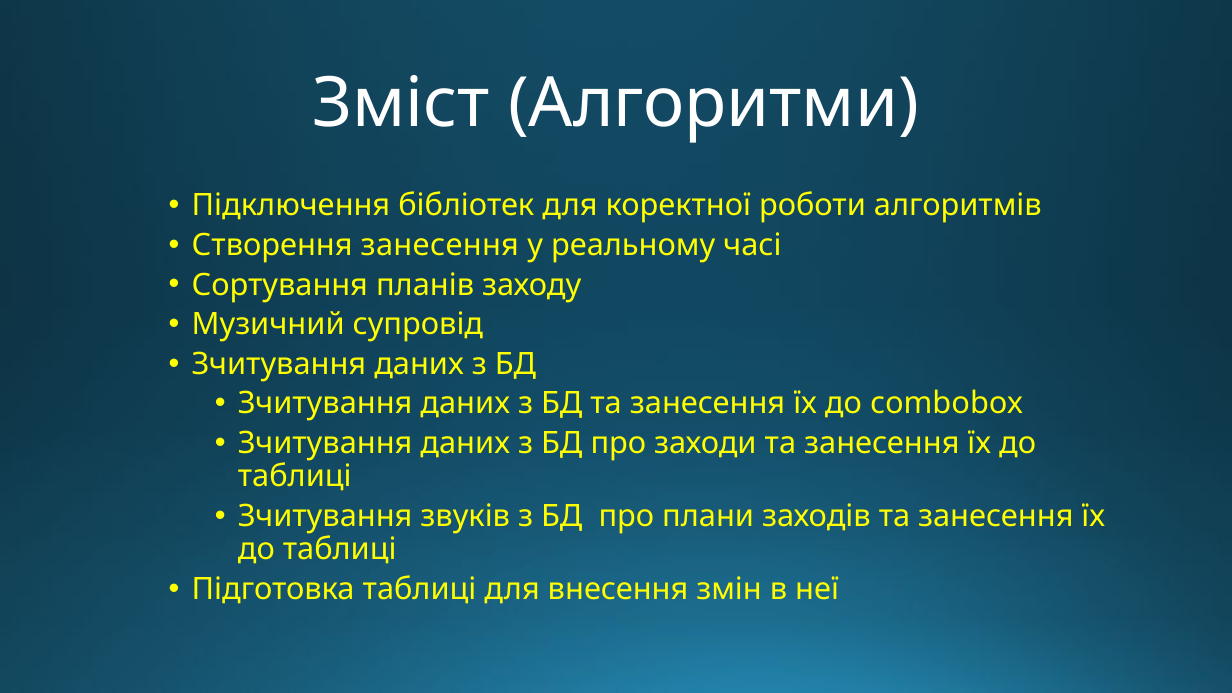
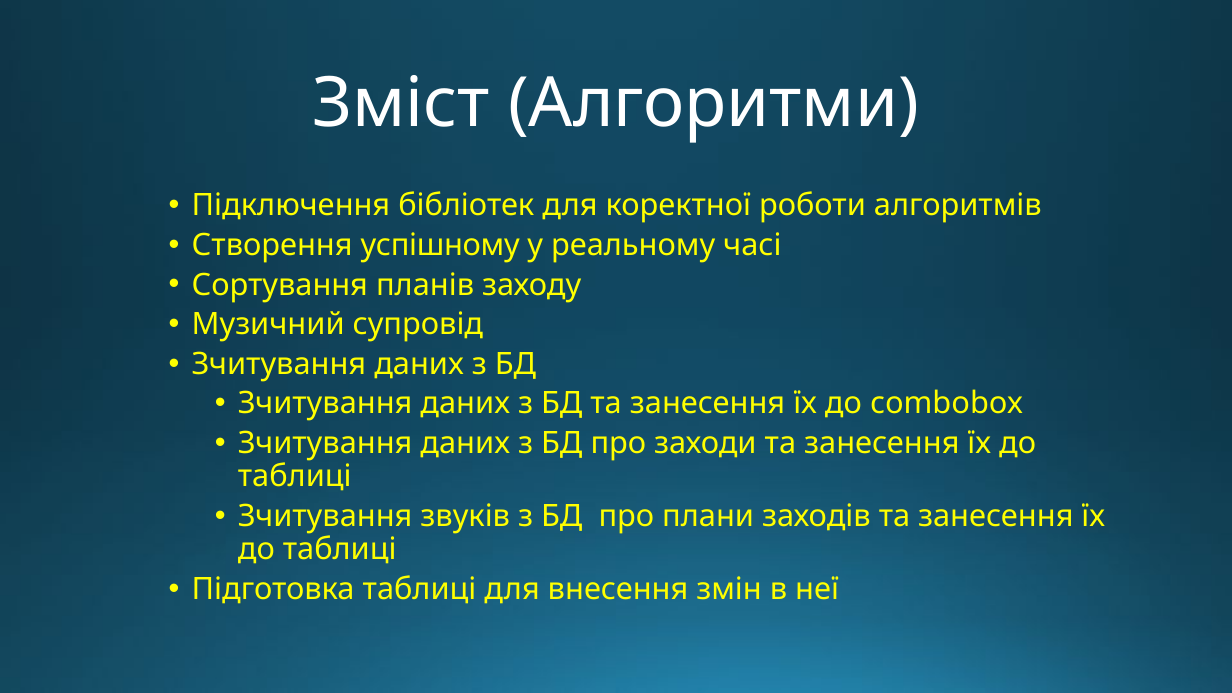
Створення занесення: занесення -> успішному (440, 245)
